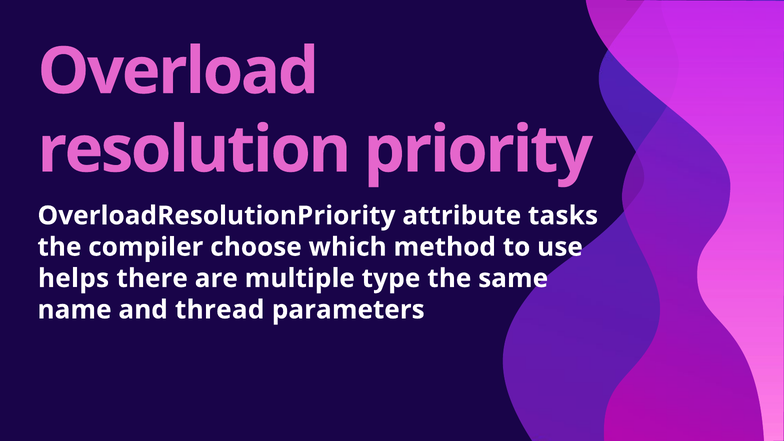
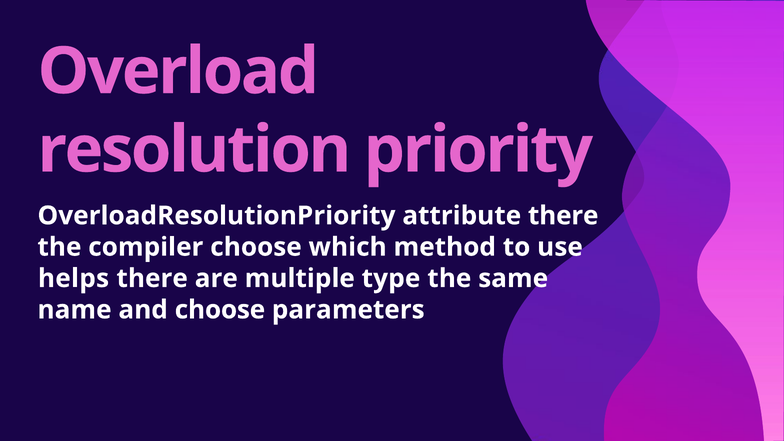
attribute tasks: tasks -> there (563, 216)
and thread: thread -> choose (220, 310)
